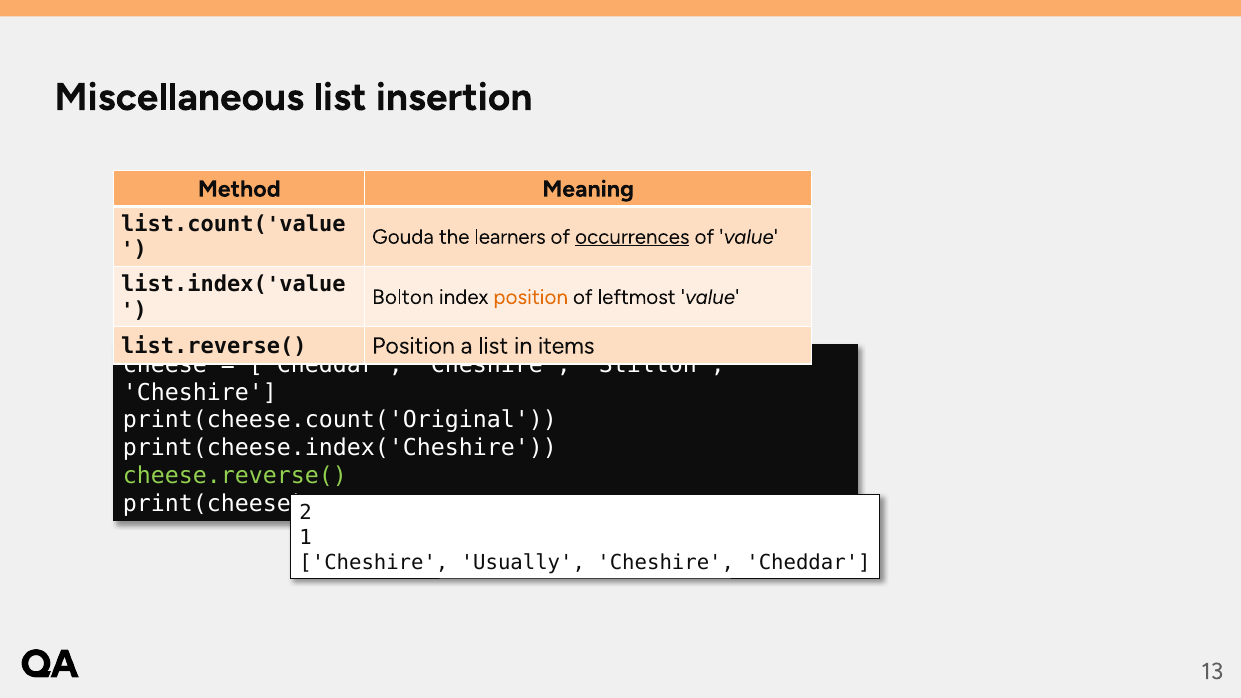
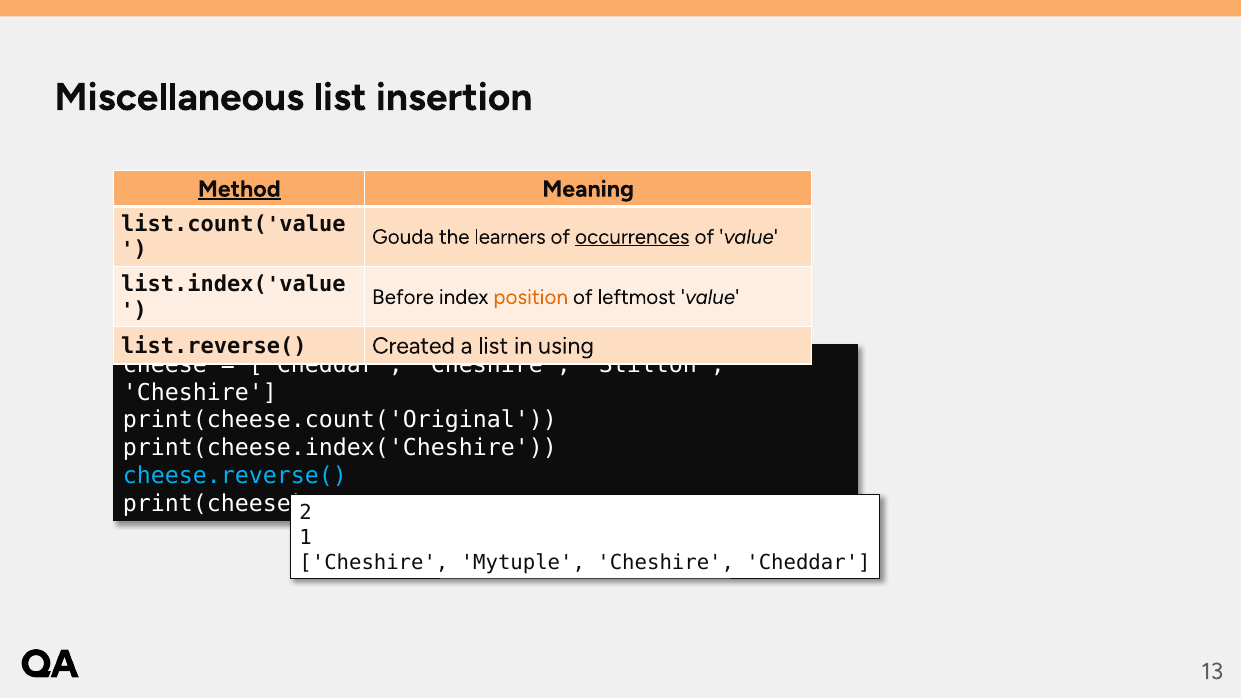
Method underline: none -> present (239, 189)
Bolton: Bolton -> Before (403, 297)
list.reverse( Position: Position -> Created (413, 346)
items: items -> using (566, 346)
cheese.reverse( colour: light green -> light blue (235, 476)
Usually: Usually -> Mytuple (523, 563)
